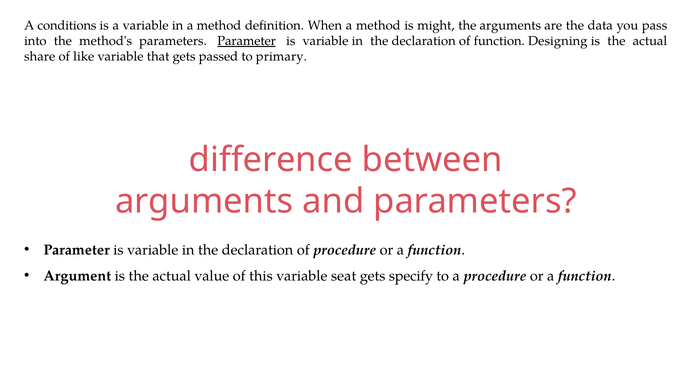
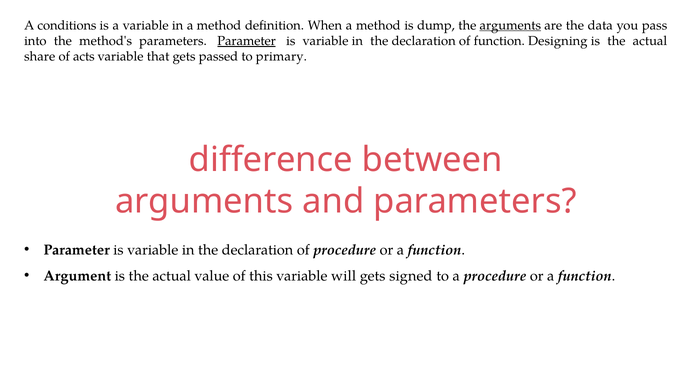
might: might -> dump (436, 25)
arguments underline: none -> present (510, 25)
like: like -> acts (84, 56)
seat: seat -> will (344, 276)
specify: specify -> signed (411, 276)
